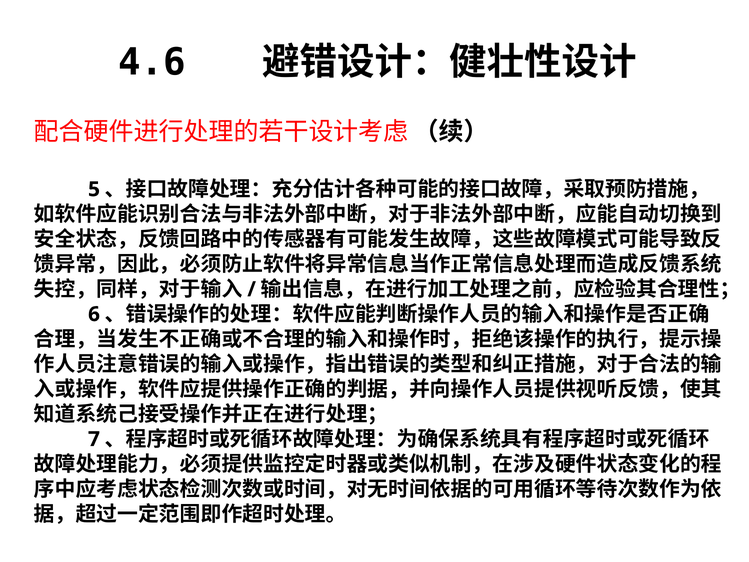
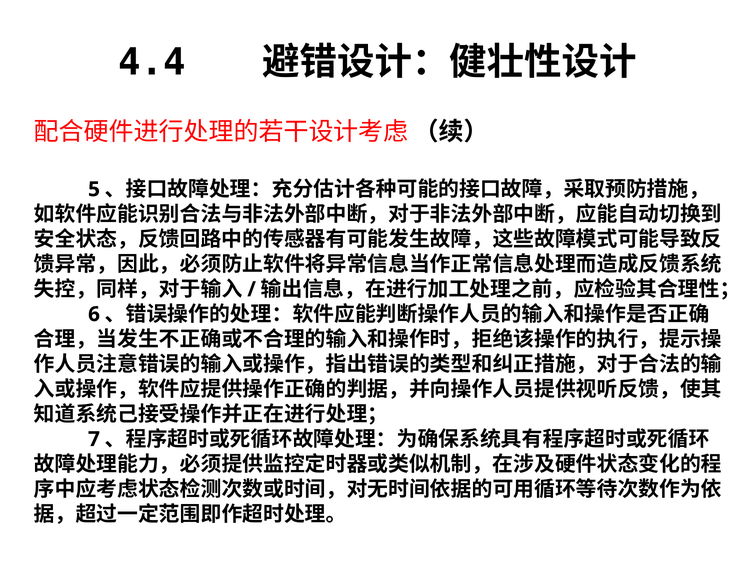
4.6: 4.6 -> 4.4 (152, 62)
